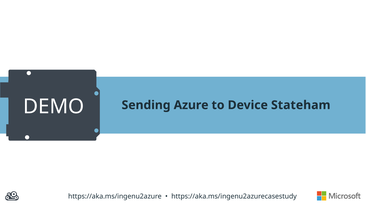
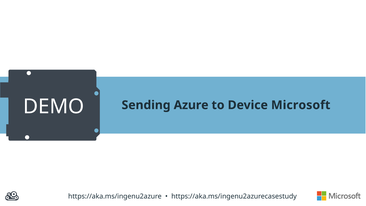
Stateham: Stateham -> Microsoft (301, 105)
